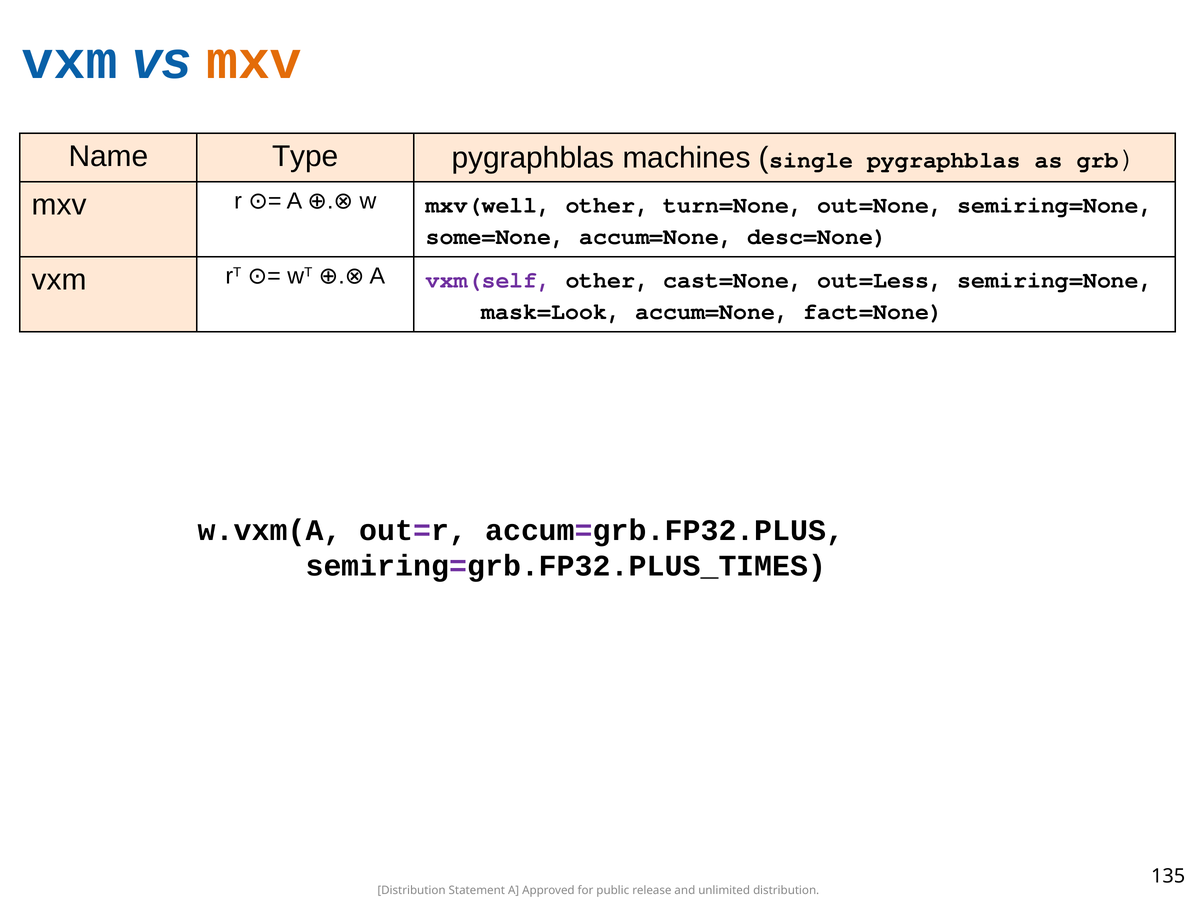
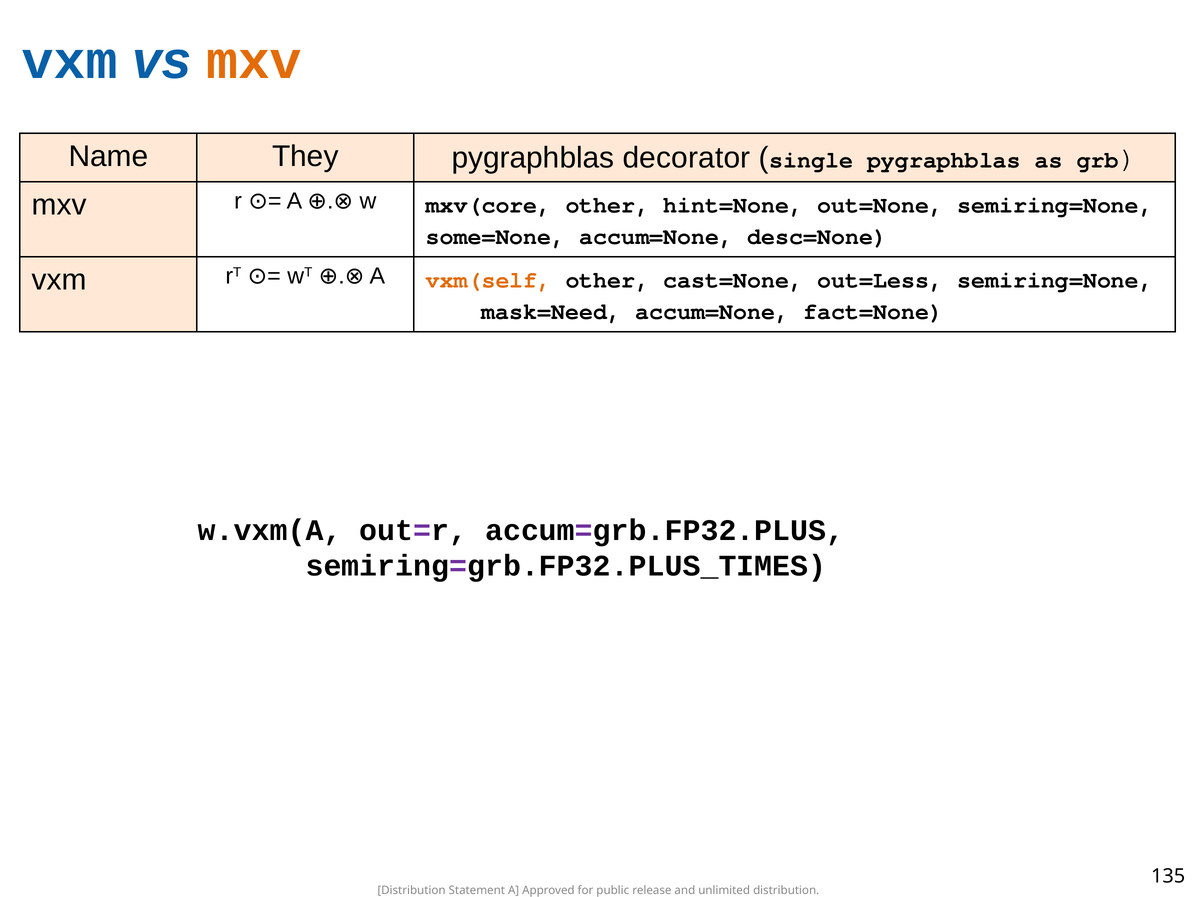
Type: Type -> They (305, 157)
machines: machines -> decorator (686, 158)
mxv(well: mxv(well -> mxv(core (489, 205)
turn=None: turn=None -> hint=None (733, 205)
vxm(self colour: purple -> orange (489, 280)
mask=Look: mask=Look -> mask=Need (551, 312)
